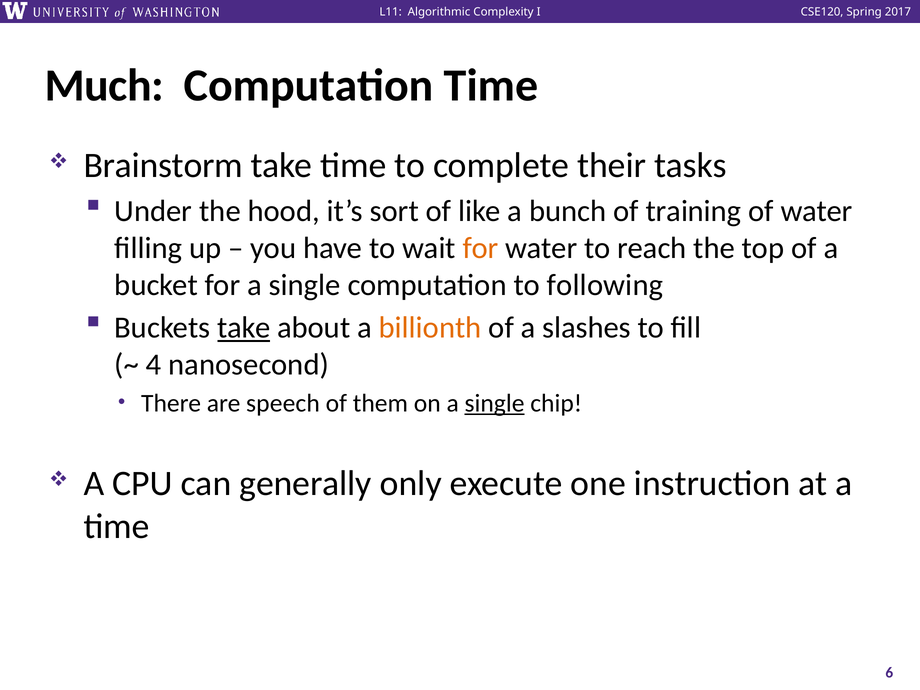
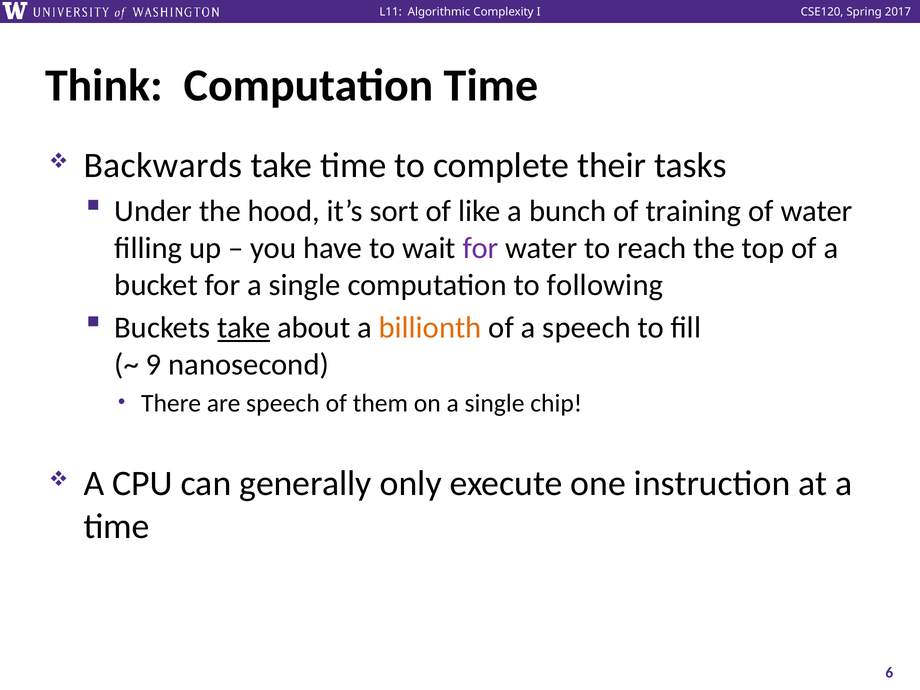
Much: Much -> Think (104, 85)
Brainstorm: Brainstorm -> Backwards (163, 166)
for colour: orange -> purple (481, 248)
a slashes: slashes -> speech (587, 328)
4: 4 -> 9 (154, 365)
single underline: present -> none (494, 403)
